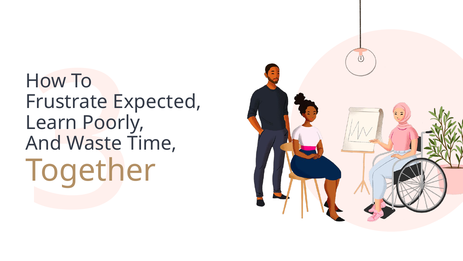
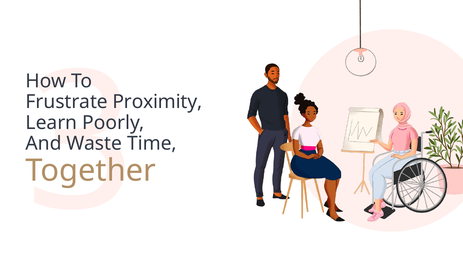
Expected: Expected -> Proximity (157, 102)
